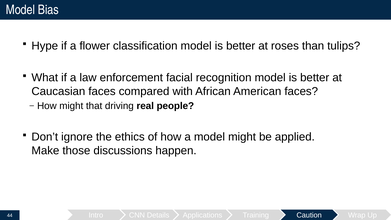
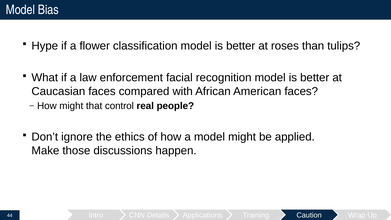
driving: driving -> control (119, 106)
